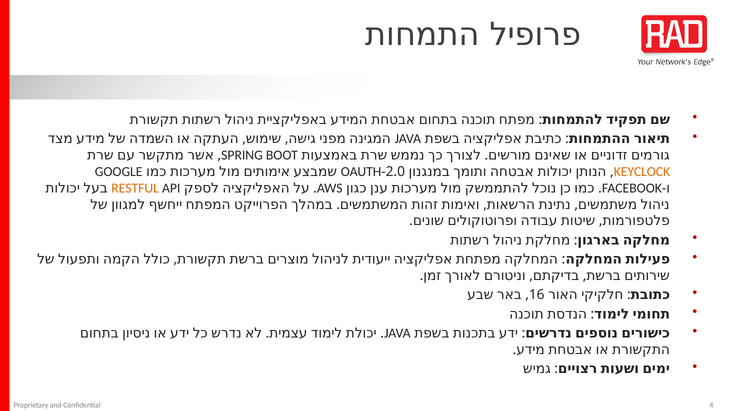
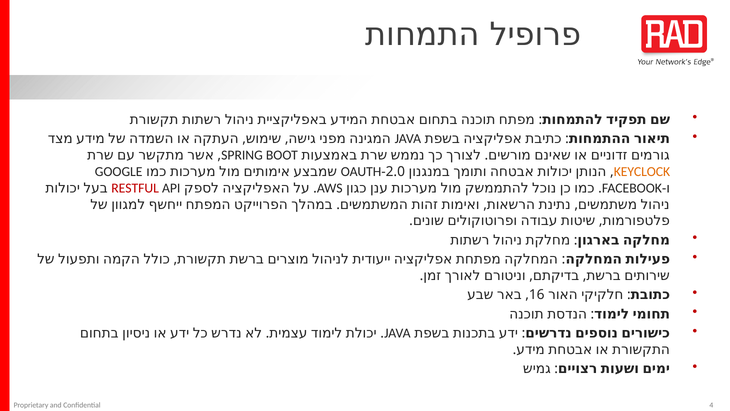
RESTFUL colour: orange -> red (135, 188)
